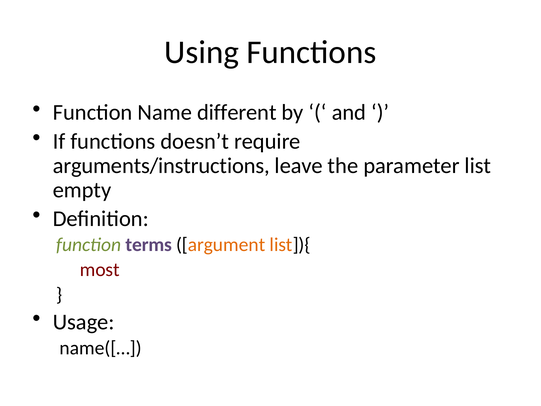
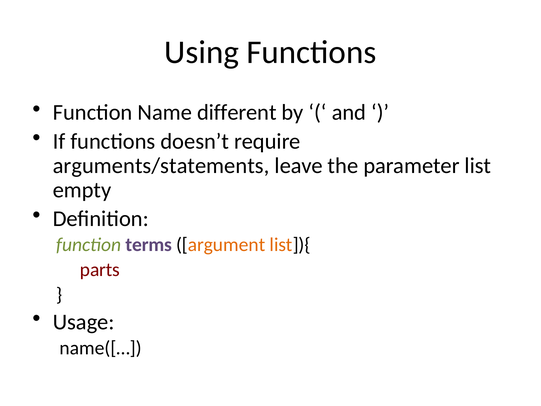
arguments/instructions: arguments/instructions -> arguments/statements (161, 165)
most: most -> parts (100, 270)
